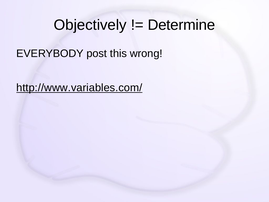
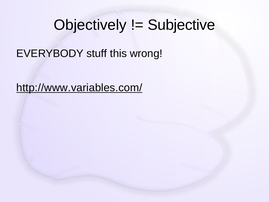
Determine: Determine -> Subjective (181, 25)
post: post -> stuff (97, 53)
